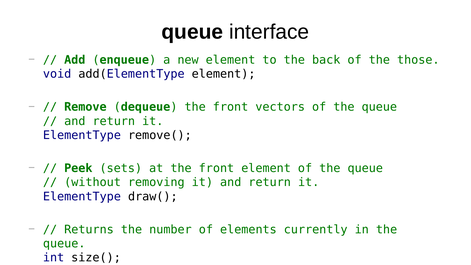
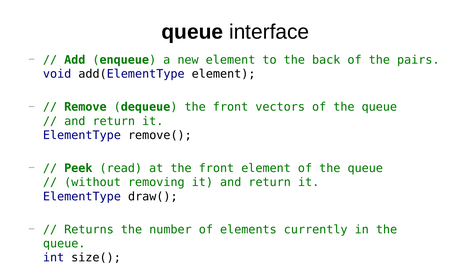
those: those -> pairs (418, 60)
sets: sets -> read (121, 168)
